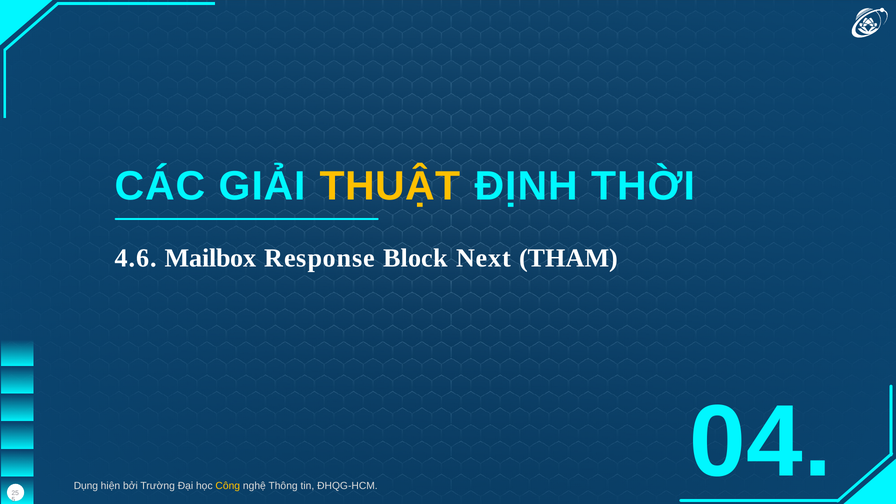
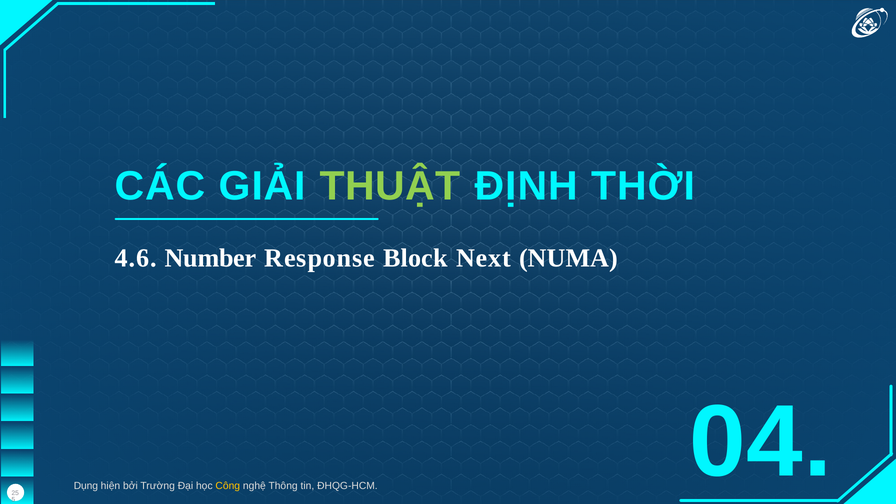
THUẬT colour: yellow -> light green (390, 186)
Mailbox: Mailbox -> Number (211, 258)
THAM: THAM -> NUMA (569, 258)
